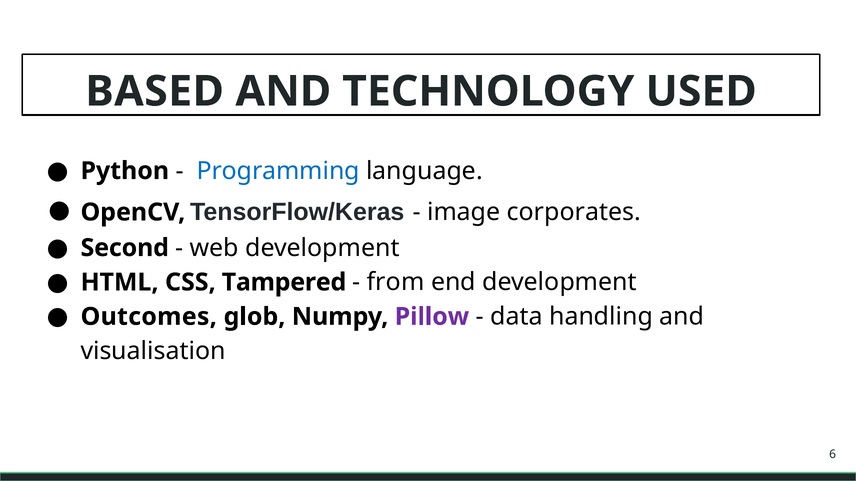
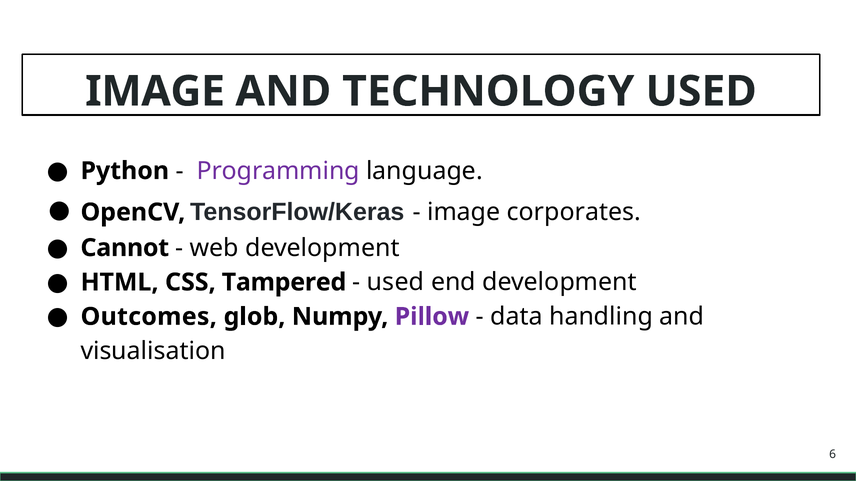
BASED: BASED -> IMAGE (155, 92)
Programming colour: blue -> purple (278, 171)
Second: Second -> Cannot (125, 248)
from: from -> used (395, 283)
